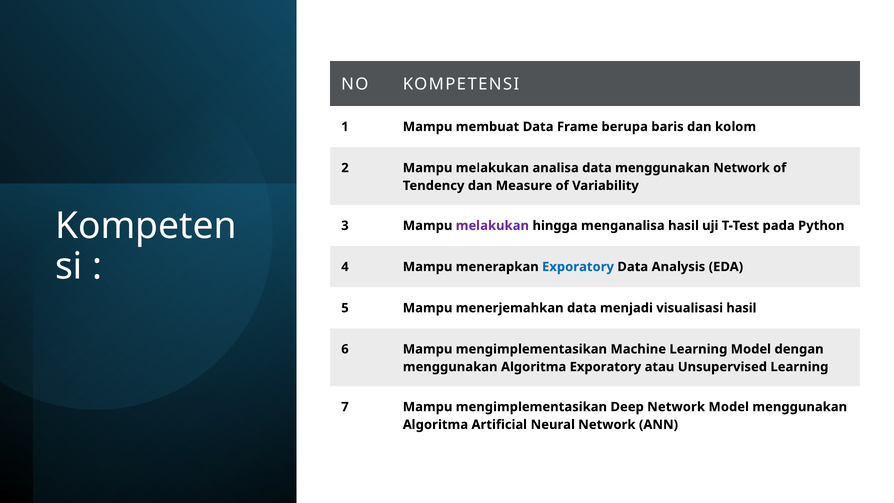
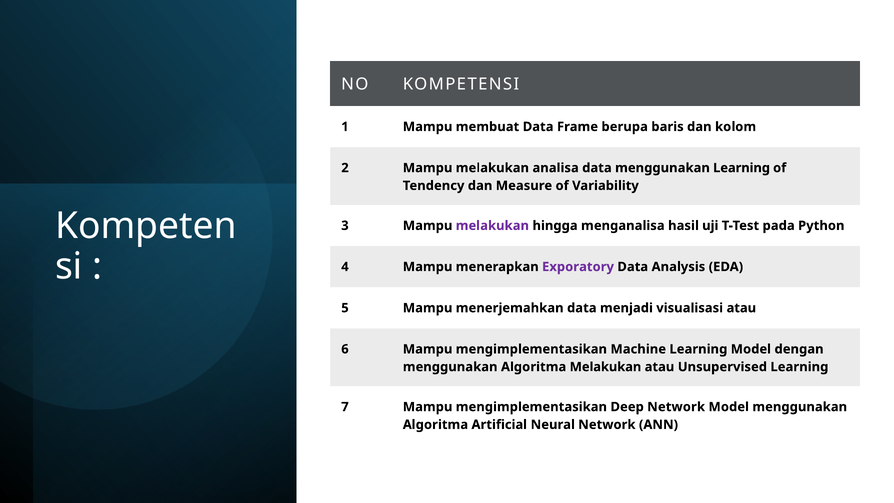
menggunakan Network: Network -> Learning (742, 168)
Exporatory colour: blue -> purple (578, 267)
visualisasi hasil: hasil -> atau (741, 308)
Algoritma Exporatory: Exporatory -> Melakukan (605, 367)
